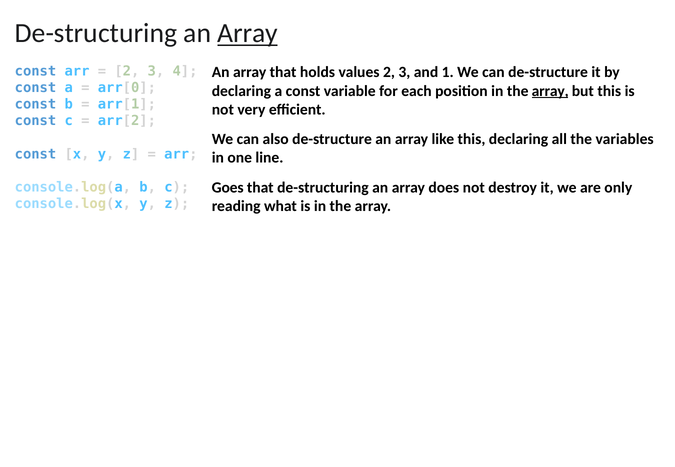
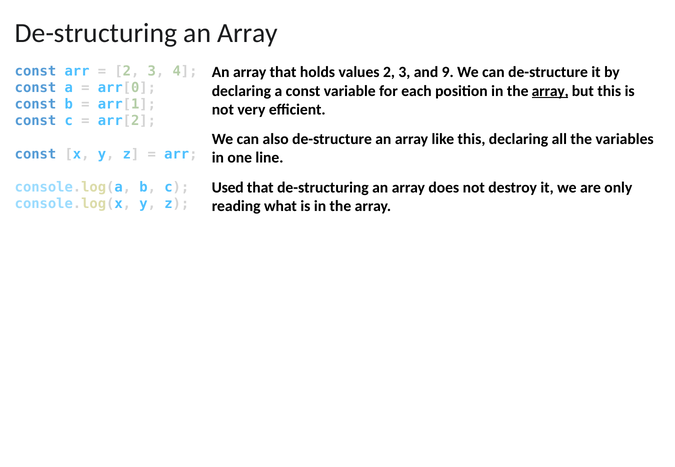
Array underline: present -> none (248, 33)
1: 1 -> 9 (448, 72)
Goes: Goes -> Used (228, 188)
